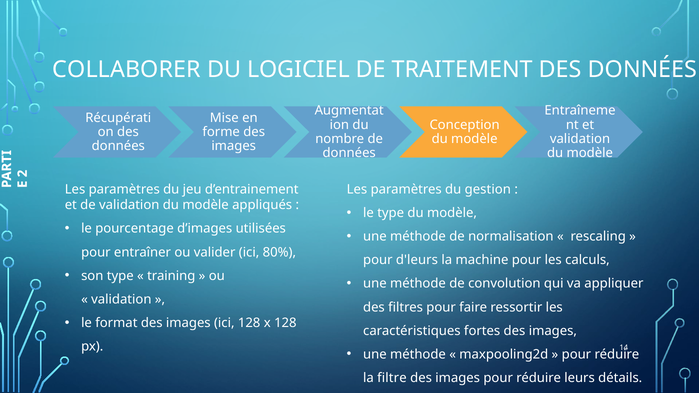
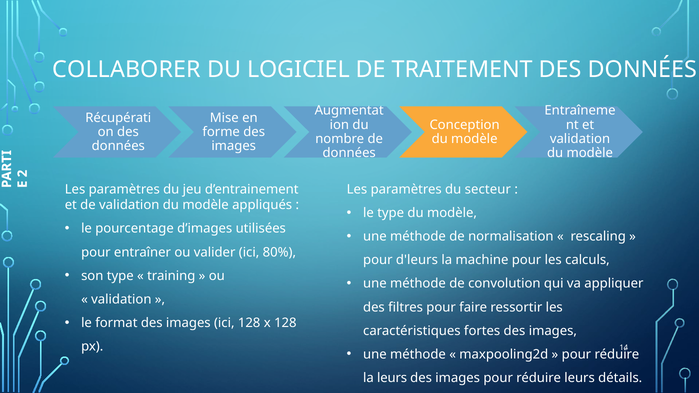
gestion: gestion -> secteur (488, 189)
la filtre: filtre -> leurs (392, 378)
